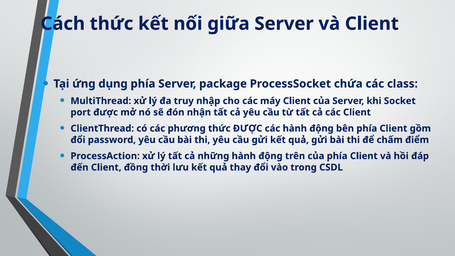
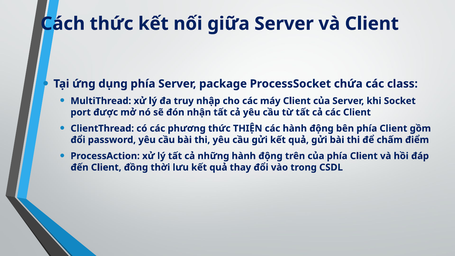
thức ĐƯỢC: ĐƯỢC -> THIỆN (248, 128)
